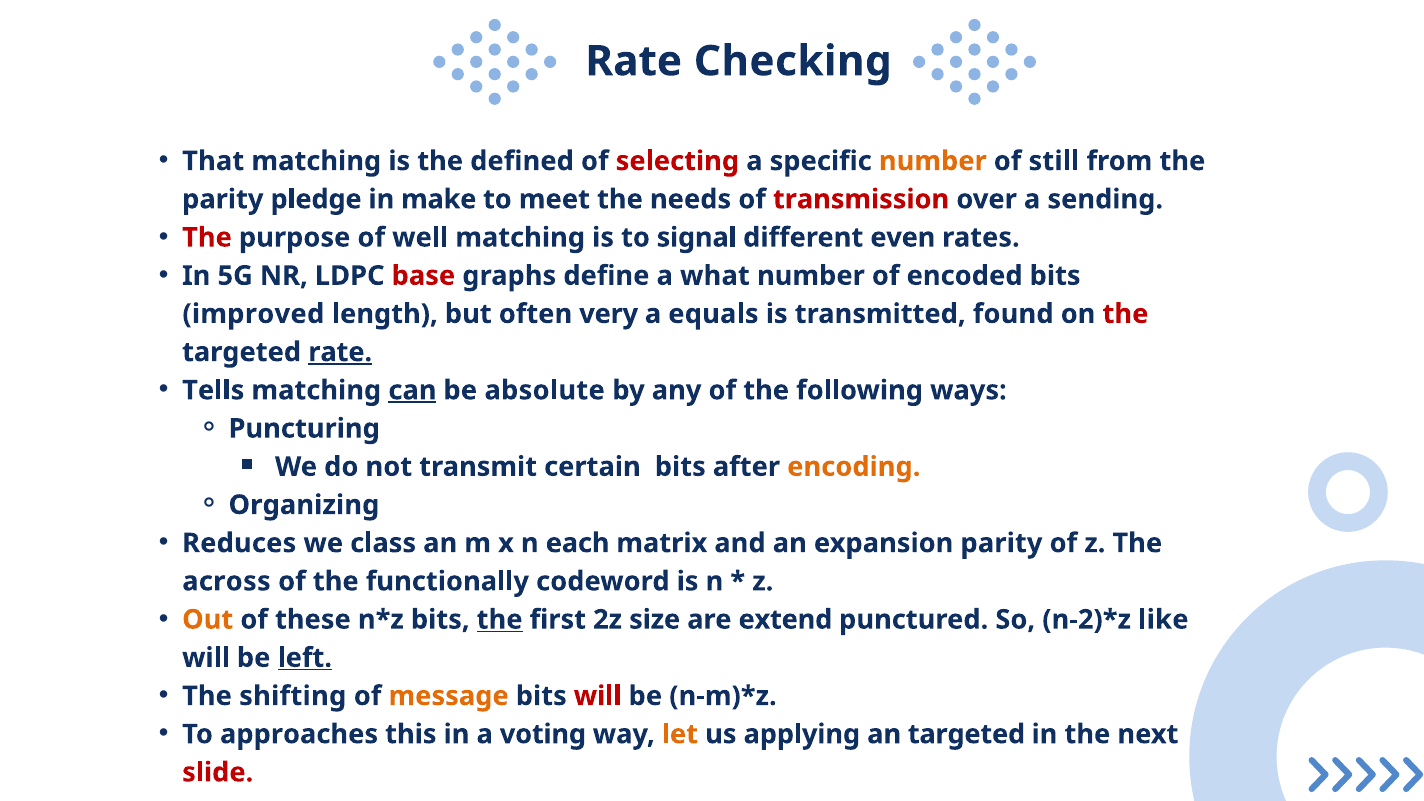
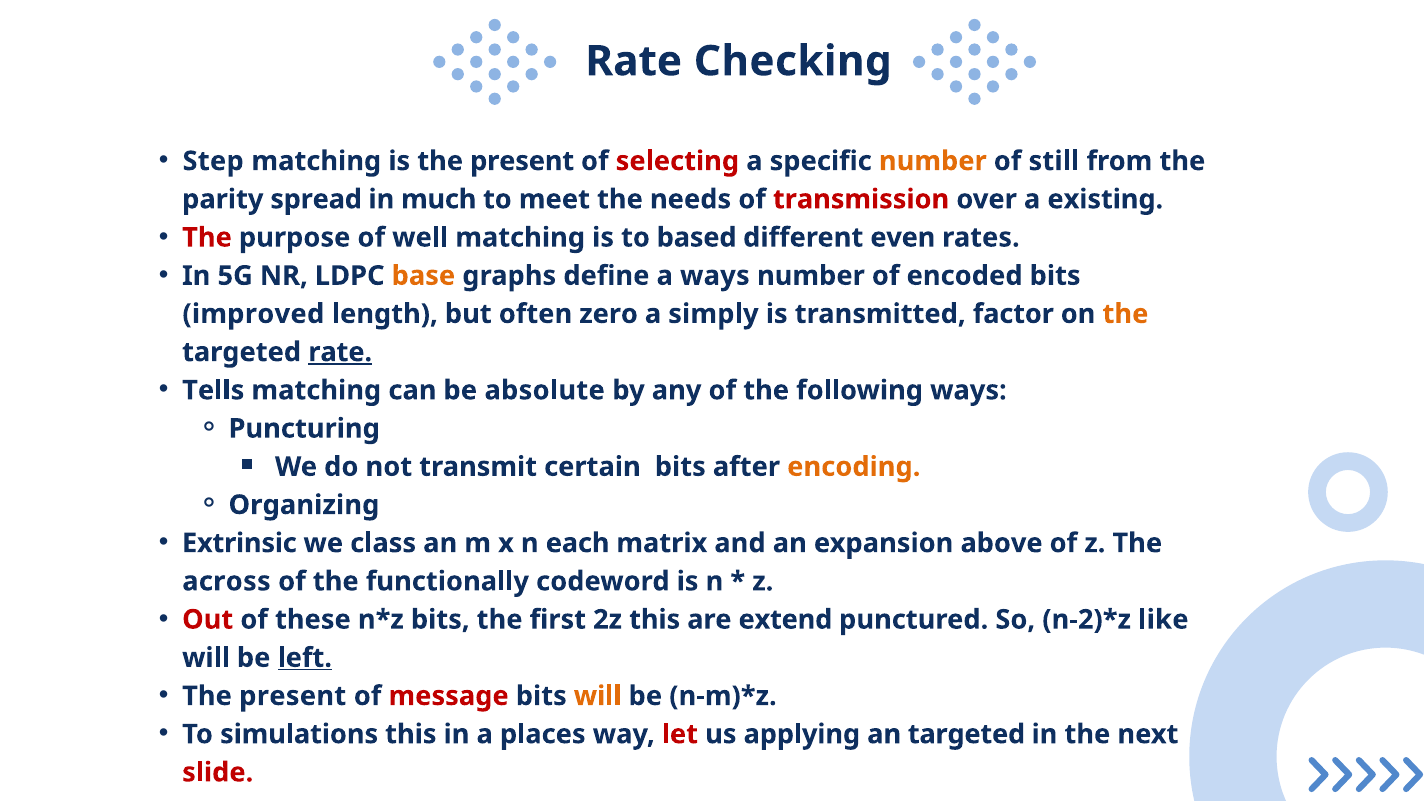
That: That -> Step (213, 161)
is the defined: defined -> present (522, 161)
pledge: pledge -> spread (316, 199)
make: make -> much (439, 199)
sending: sending -> existing (1105, 199)
signal: signal -> based (697, 238)
base colour: red -> orange (423, 276)
a what: what -> ways (715, 276)
very: very -> zero (609, 314)
equals: equals -> simply (713, 314)
found: found -> factor (1013, 314)
the colour: red -> orange (1125, 314)
can underline: present -> none (412, 390)
Reduces: Reduces -> Extrinsic (239, 543)
expansion parity: parity -> above (1002, 543)
Out colour: orange -> red (208, 620)
the underline: present -> none (500, 620)
2z size: size -> this (655, 620)
shifting: shifting -> present (293, 696)
message colour: orange -> red (449, 696)
will colour: red -> orange (598, 696)
approaches: approaches -> simulations (299, 734)
voting: voting -> places (543, 734)
let colour: orange -> red (680, 734)
